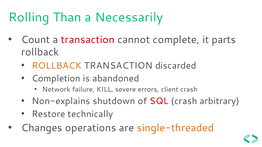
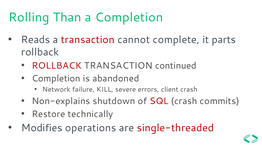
a Necessarily: Necessarily -> Completion (129, 17)
Count: Count -> Reads (36, 40)
ROLLBACK colour: orange -> red (57, 66)
discarded: discarded -> continued (176, 66)
arbitrary: arbitrary -> commits (220, 101)
Changes: Changes -> Modifies (42, 128)
single-threaded colour: orange -> red (175, 128)
